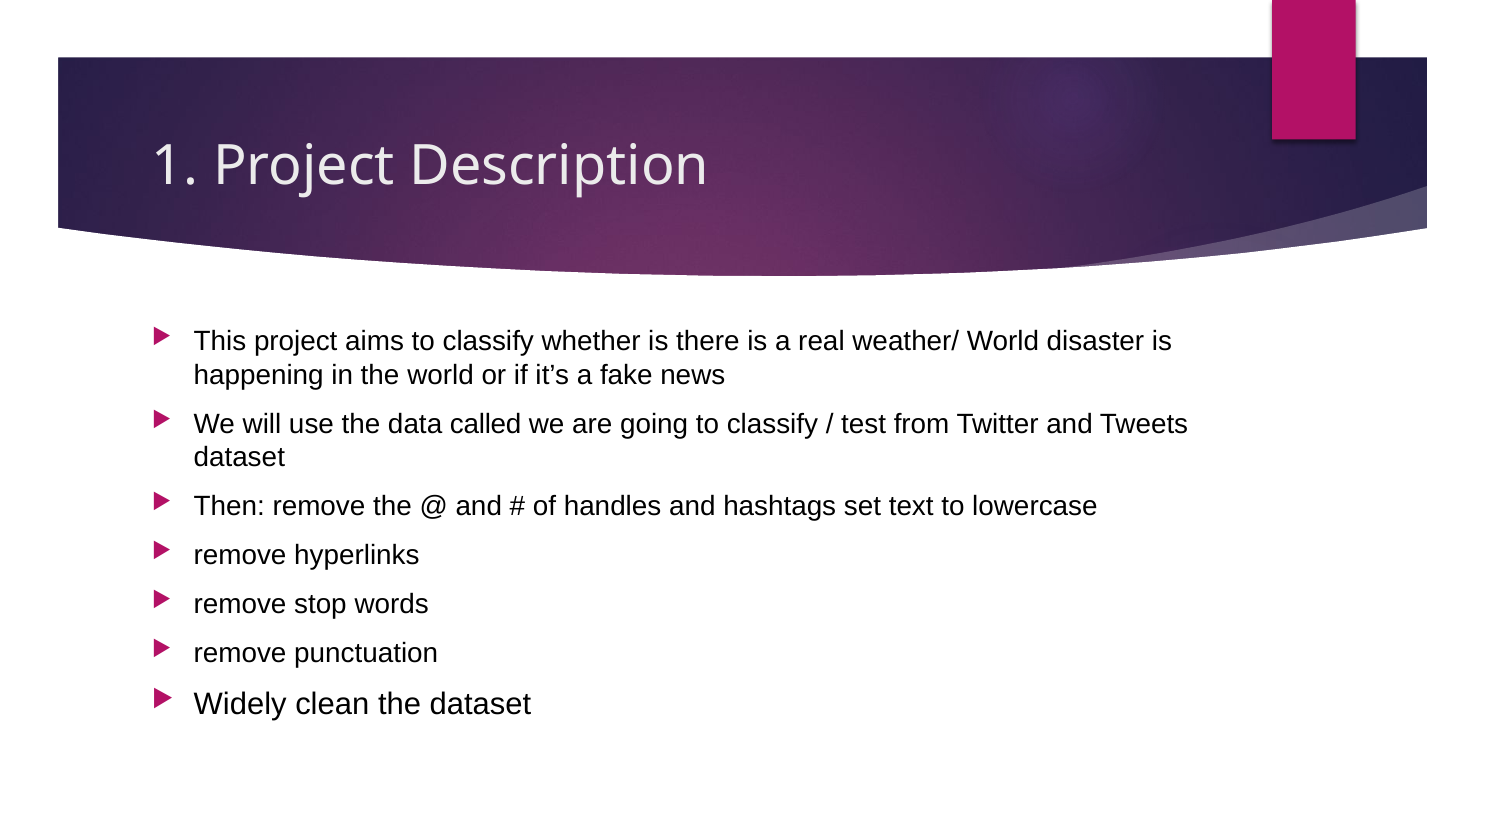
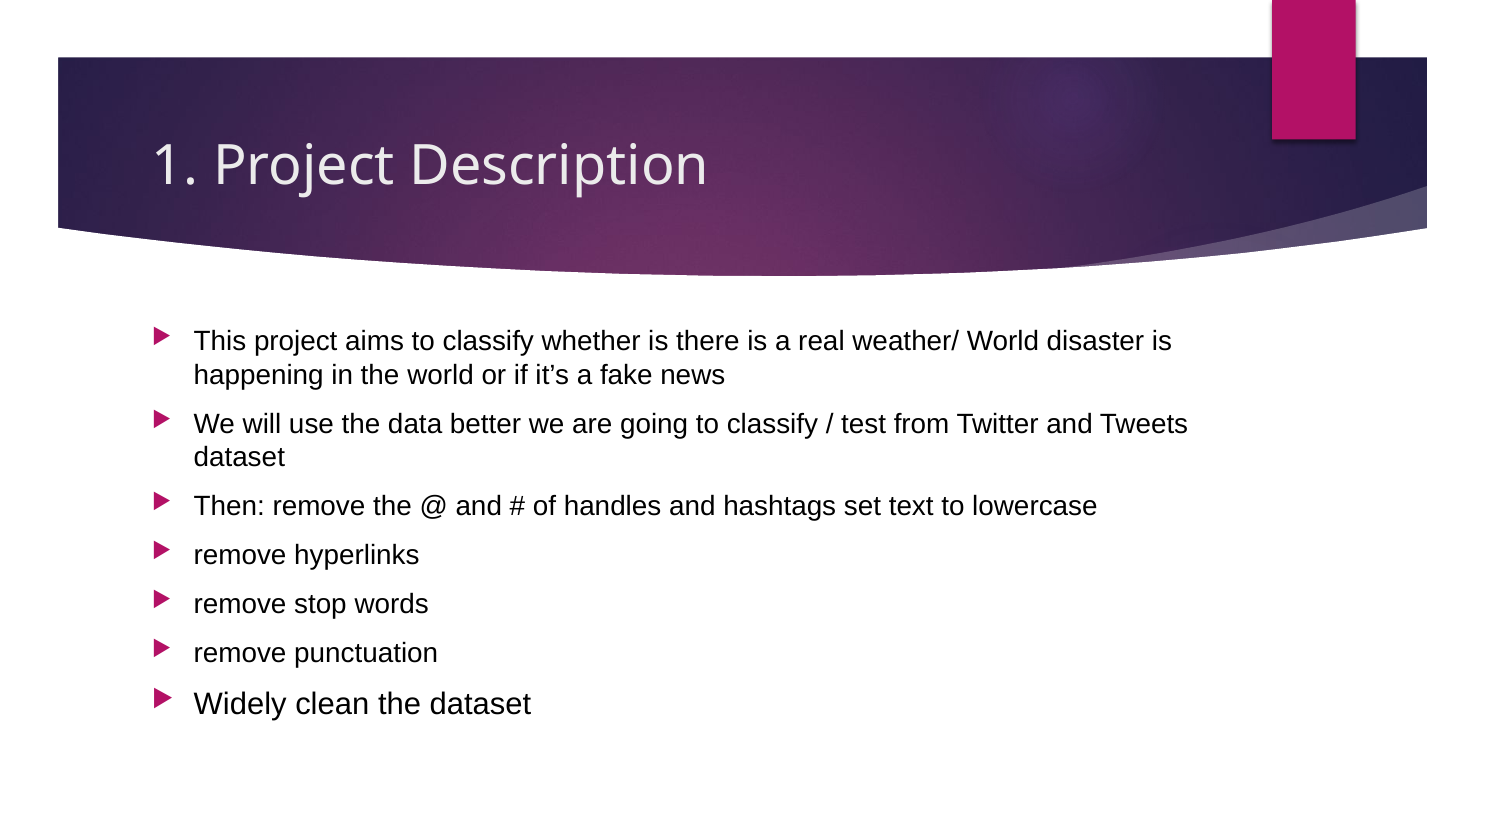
called: called -> better (486, 424)
